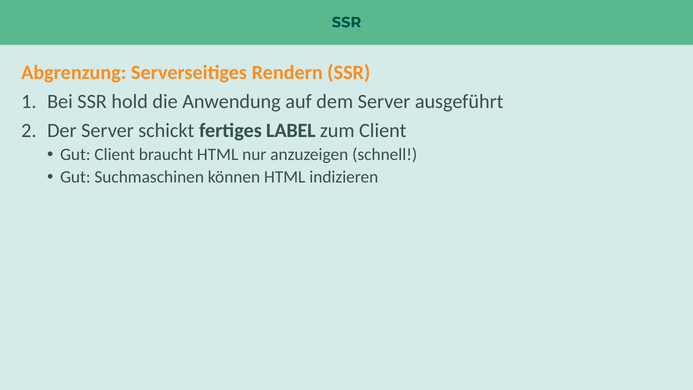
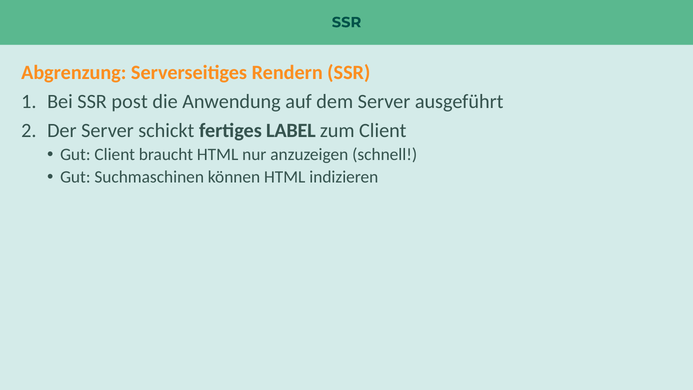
hold: hold -> post (130, 102)
